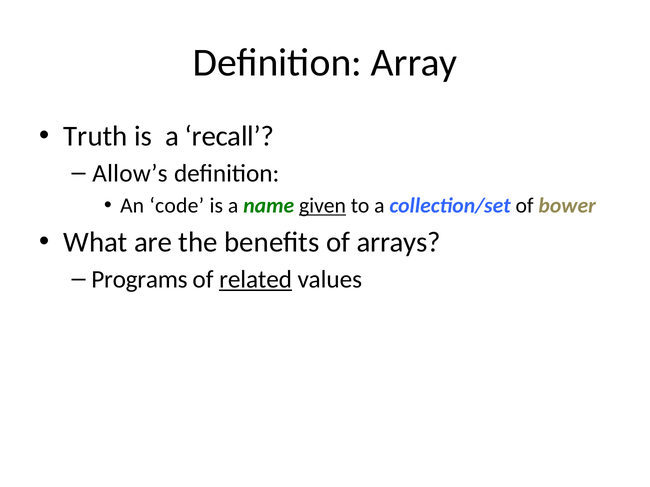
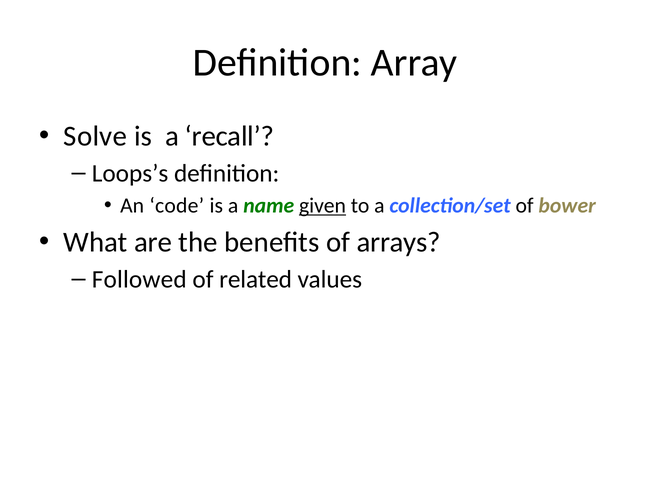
Truth: Truth -> Solve (95, 136)
Allow’s: Allow’s -> Loops’s (130, 174)
Programs: Programs -> Followed (139, 280)
related underline: present -> none (256, 280)
